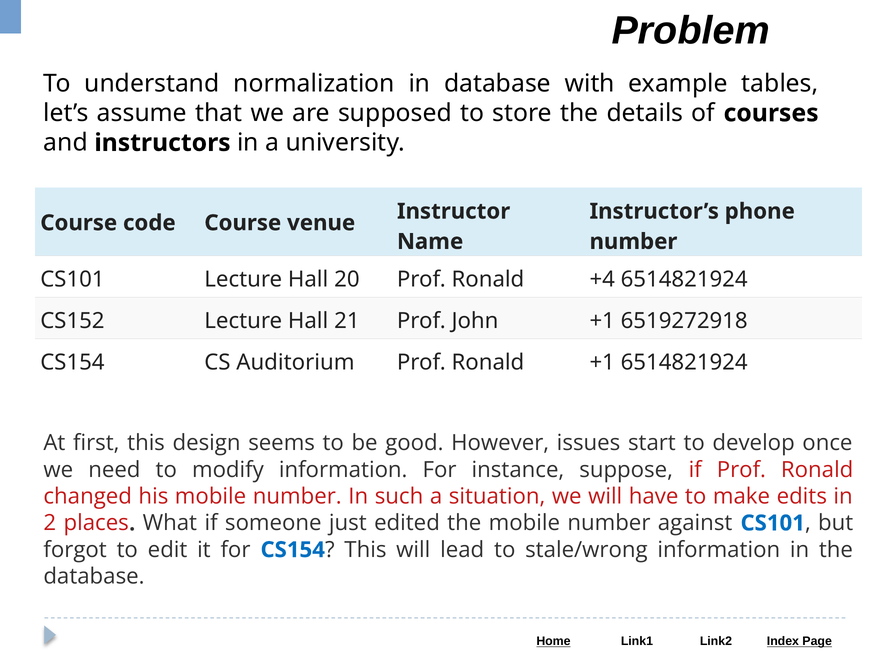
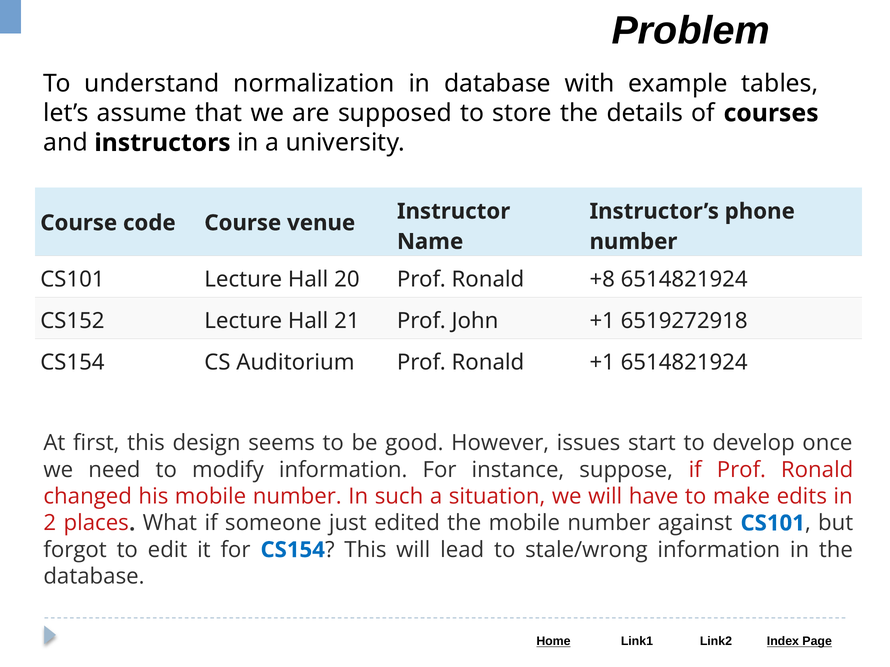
+4: +4 -> +8 (602, 280)
